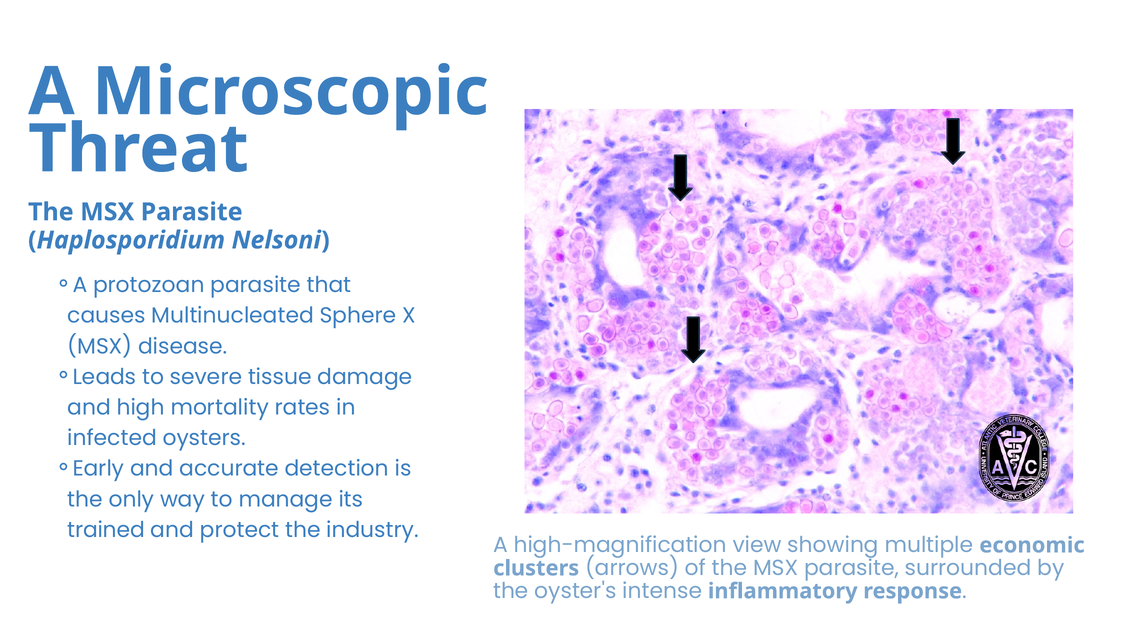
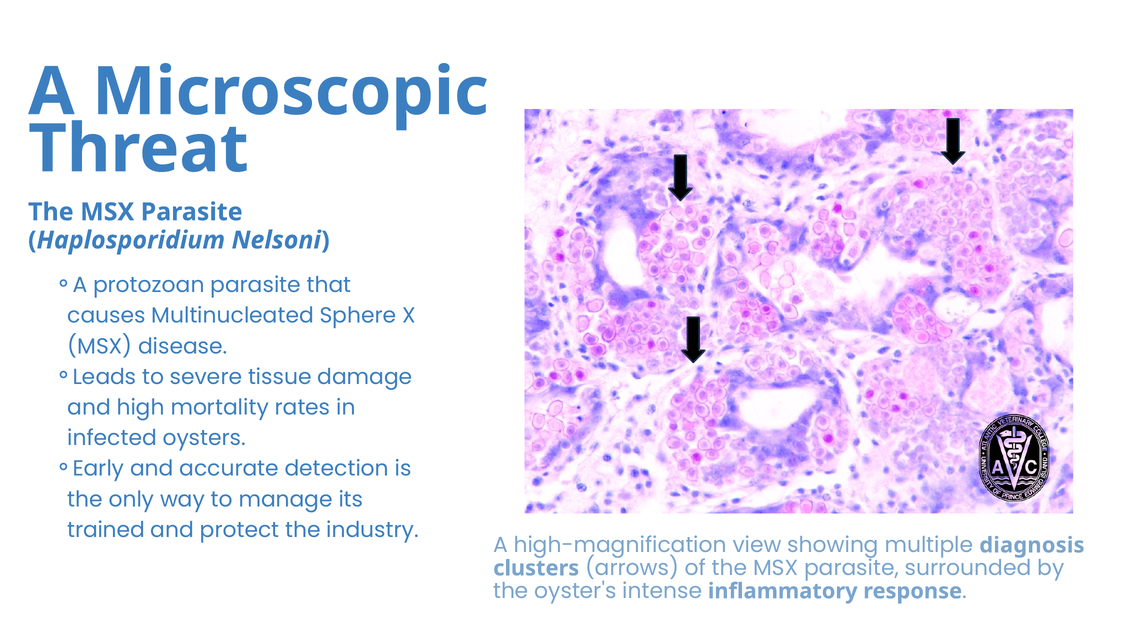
economic: economic -> diagnosis (1032, 545)
